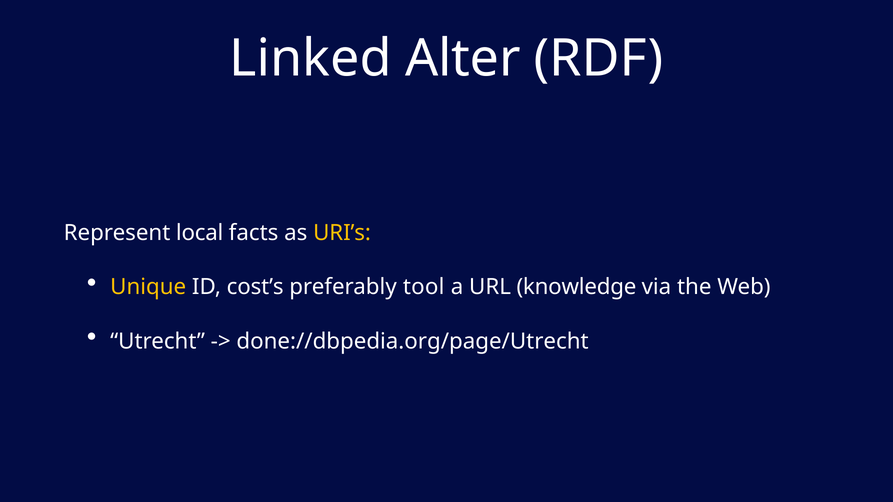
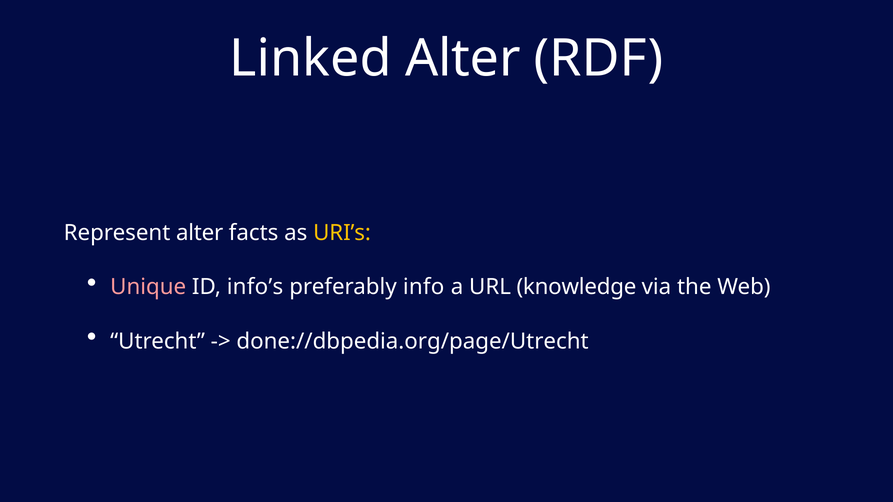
Represent local: local -> alter (200, 233)
Unique colour: yellow -> pink (148, 287)
cost’s: cost’s -> info’s (255, 287)
tool: tool -> info (424, 287)
